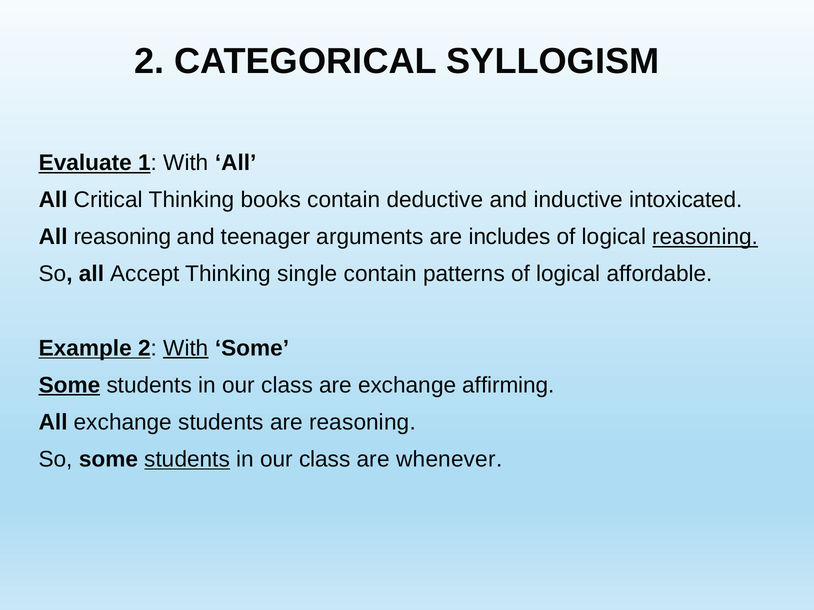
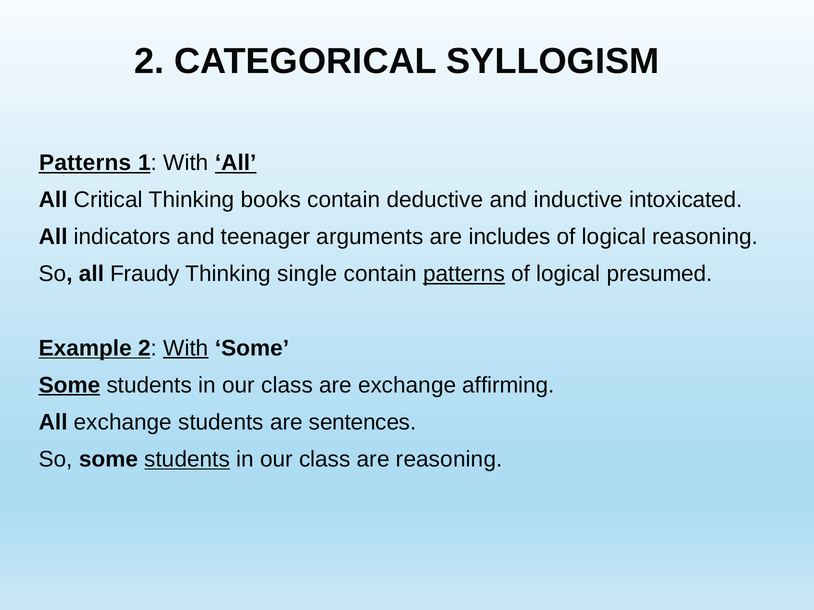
Evaluate: Evaluate -> Patterns (85, 163)
All underline: none -> present (236, 163)
All reasoning: reasoning -> indicators (122, 237)
reasoning underline: present -> none (705, 237)
Accept: Accept -> Fraudy (145, 274)
patterns underline: none -> present (464, 274)
affordable: affordable -> presumed (660, 274)
are reasoning: reasoning -> sentences (363, 423)
are whenever: whenever -> reasoning (449, 460)
